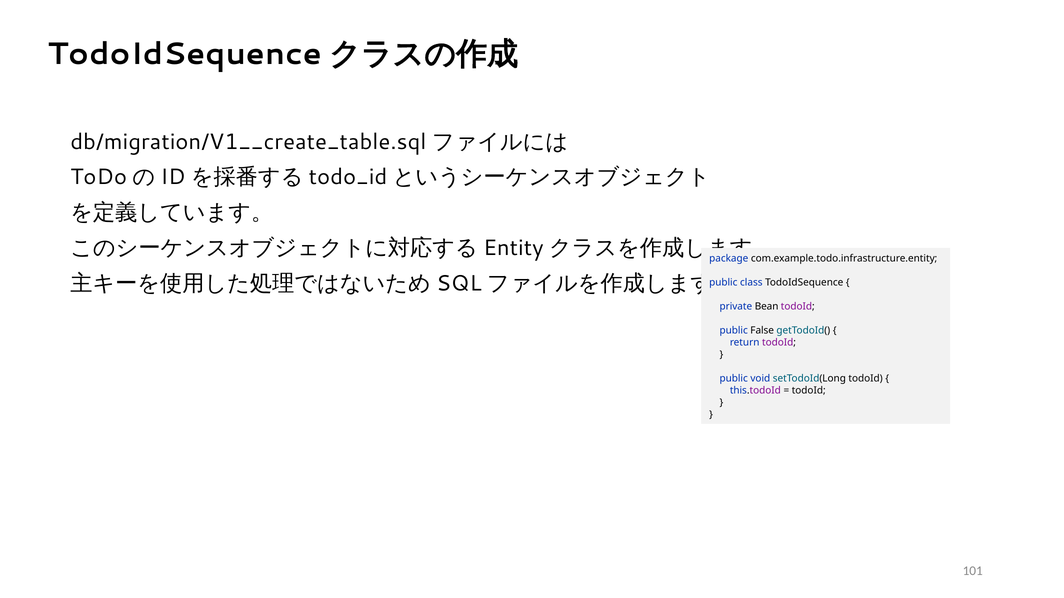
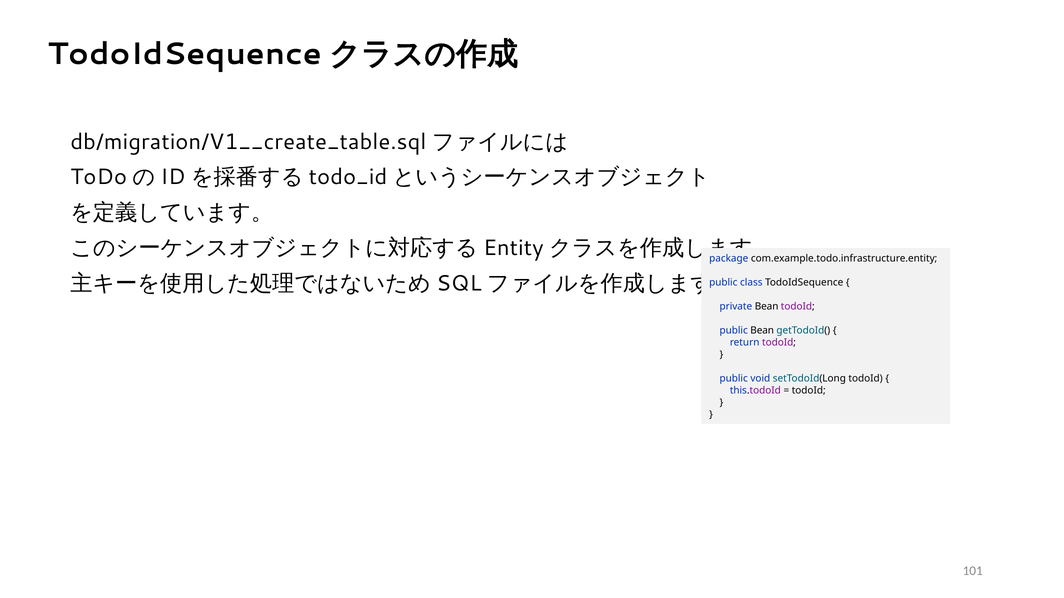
public False: False -> Bean (762, 331)
